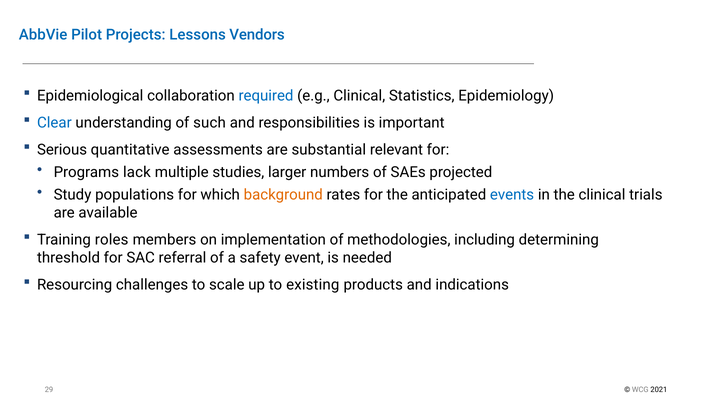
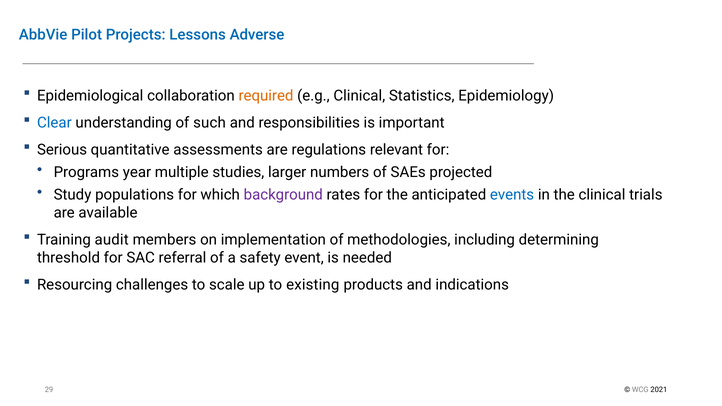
Vendors: Vendors -> Adverse (257, 35)
required colour: blue -> orange (266, 96)
substantial: substantial -> regulations (329, 150)
lack: lack -> year (137, 172)
background colour: orange -> purple (283, 195)
roles: roles -> audit (112, 240)
